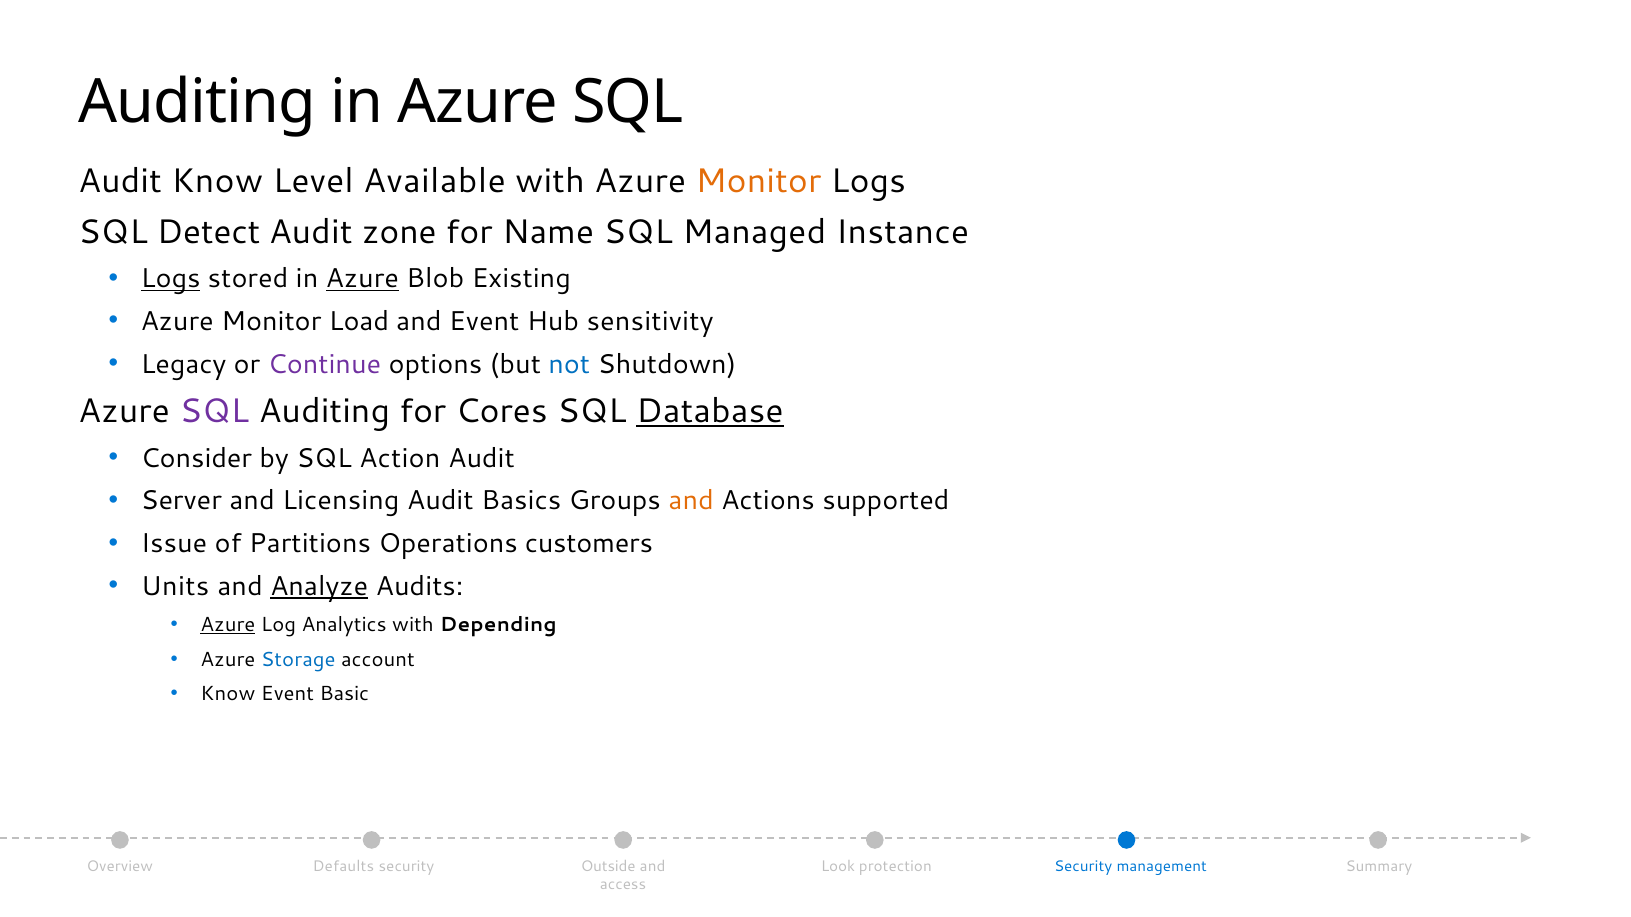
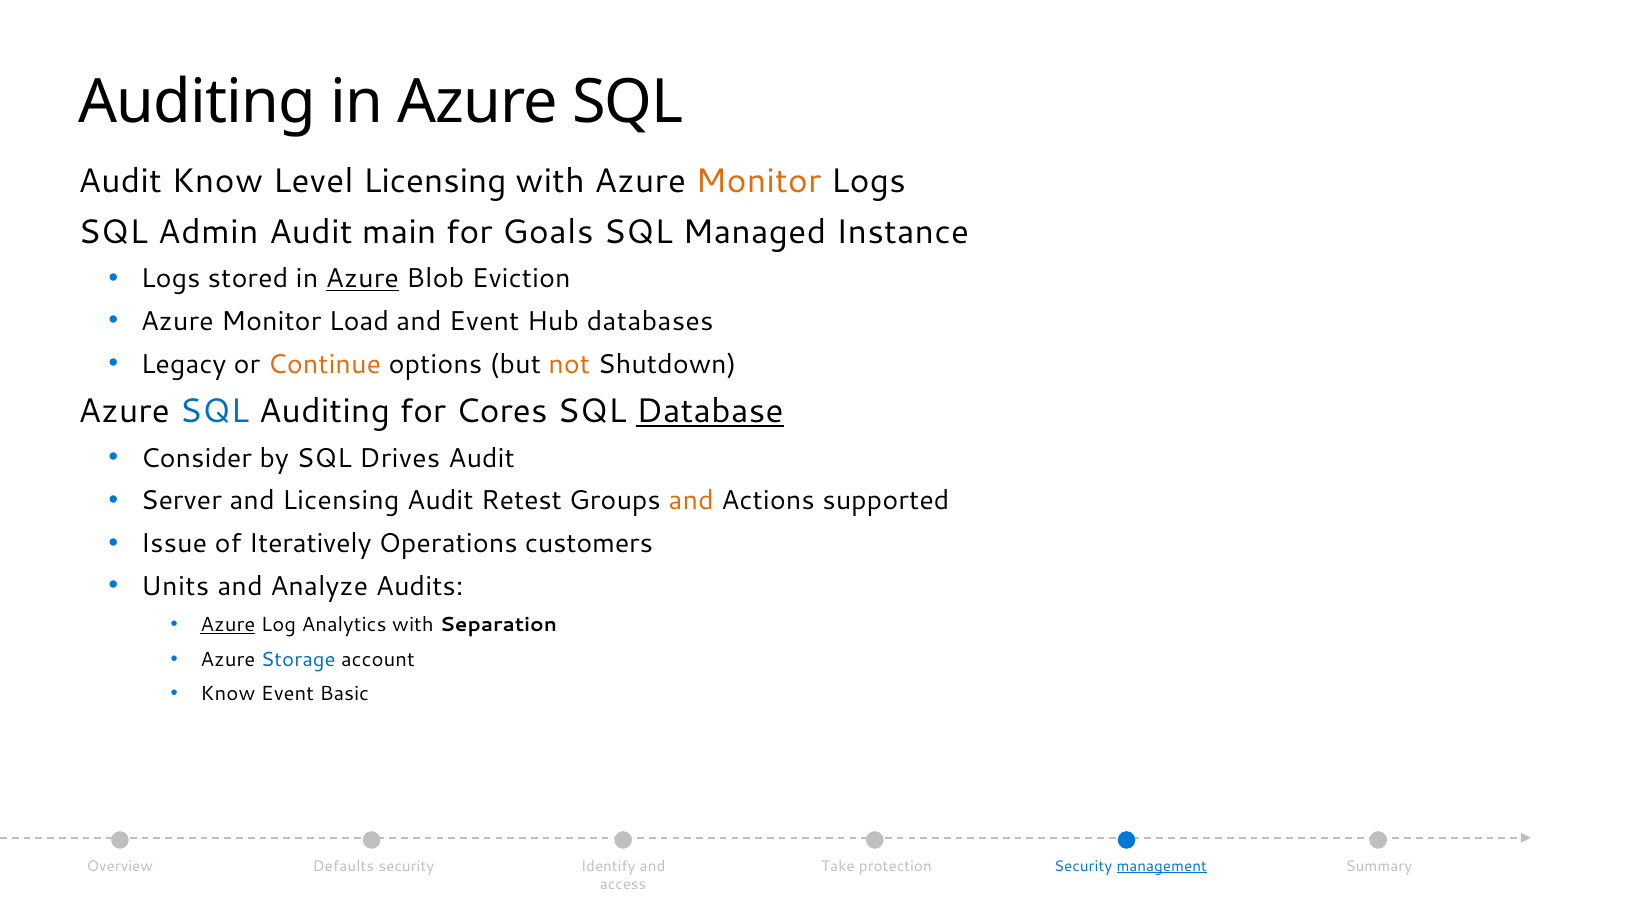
Level Available: Available -> Licensing (435, 181)
Detect: Detect -> Admin (208, 232)
zone: zone -> main (399, 232)
Name: Name -> Goals (548, 232)
Logs underline: present -> none (171, 279)
Existing: Existing -> Eviction (521, 279)
sensitivity: sensitivity -> databases (650, 322)
Continue colour: purple -> orange (324, 365)
not colour: blue -> orange (569, 365)
SQL colour: purple -> blue (214, 412)
Action: Action -> Drives (400, 458)
Basics: Basics -> Retest (521, 501)
Partitions: Partitions -> Iteratively (310, 544)
Analyze underline: present -> none (319, 587)
Depending: Depending -> Separation (498, 625)
Outside: Outside -> Identify (608, 867)
Look: Look -> Take (838, 867)
management underline: none -> present (1162, 867)
